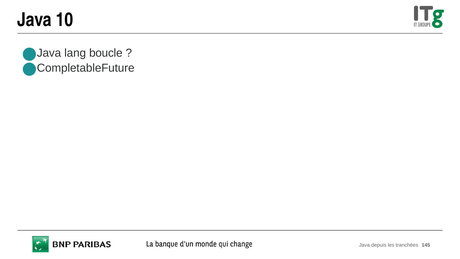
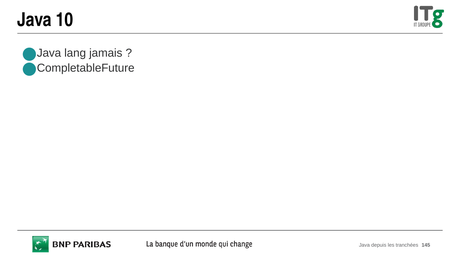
boucle: boucle -> jamais (106, 53)
